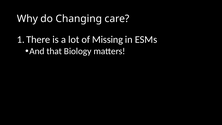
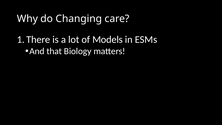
Missing: Missing -> Models (108, 40)
